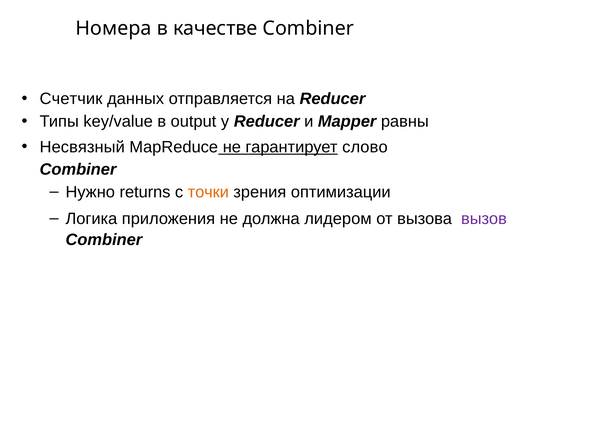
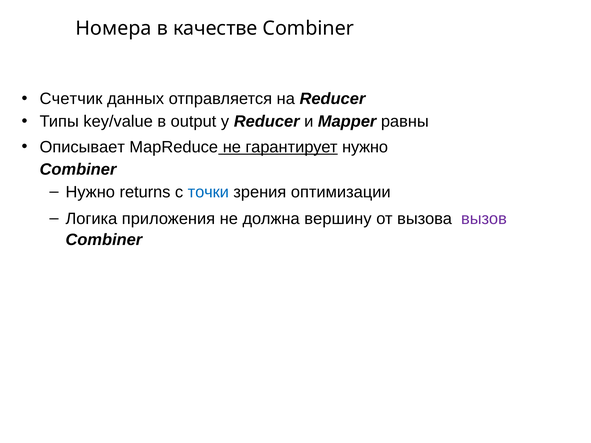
Несвязный: Несвязный -> Описывает (82, 147)
гарантирует слово: слово -> нужно (365, 147)
точки colour: orange -> blue (208, 192)
лидером: лидером -> вершину (338, 219)
